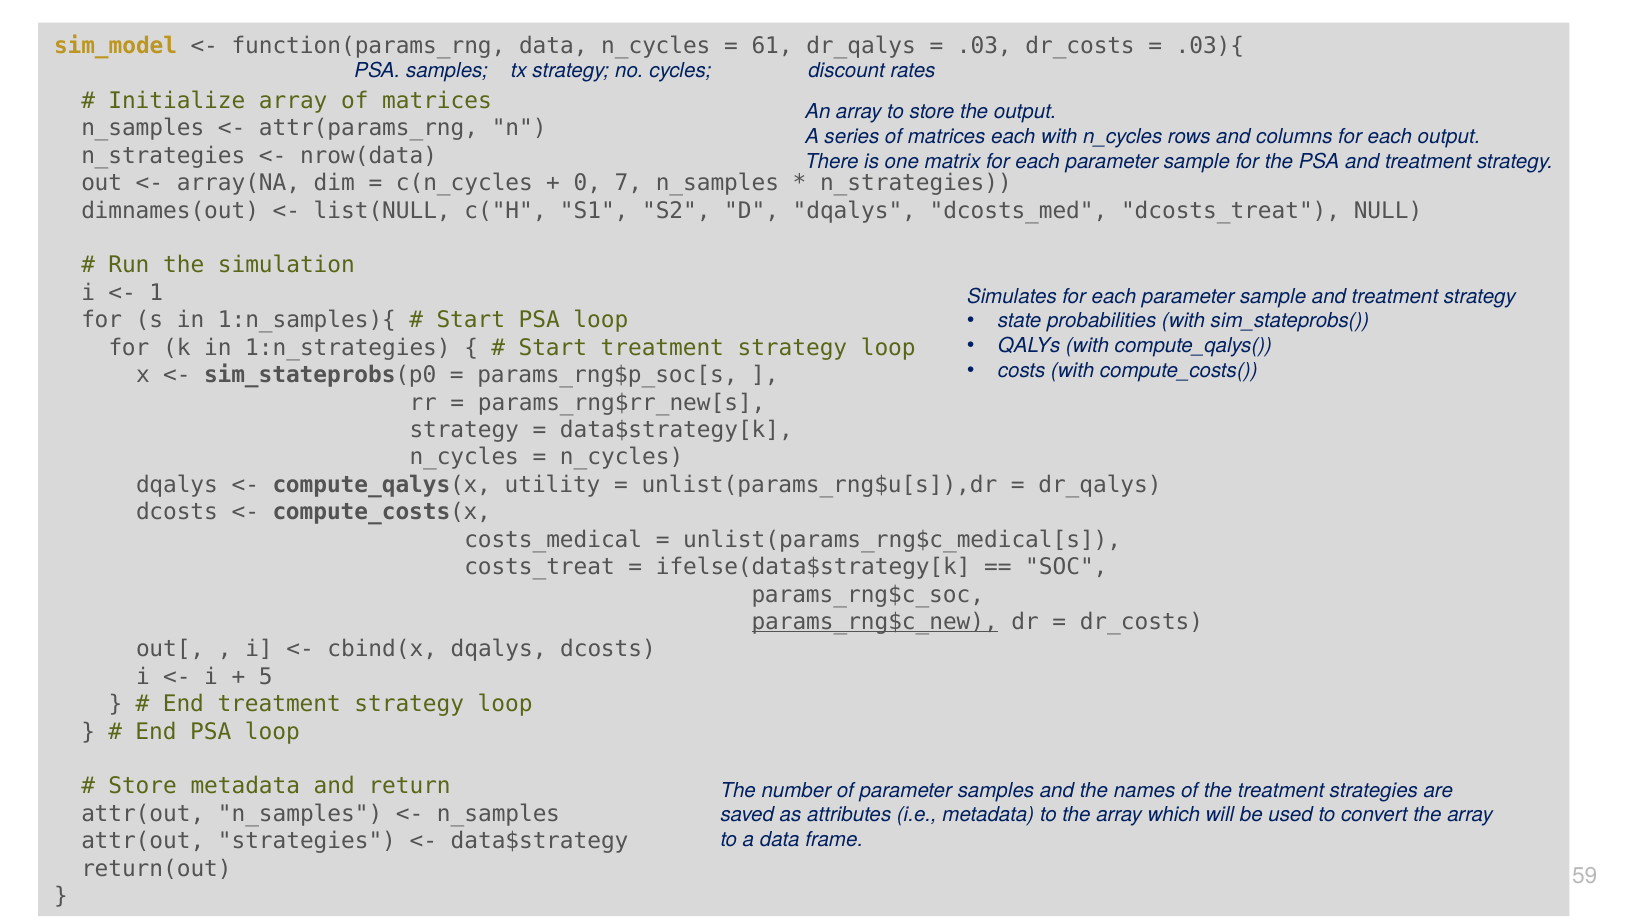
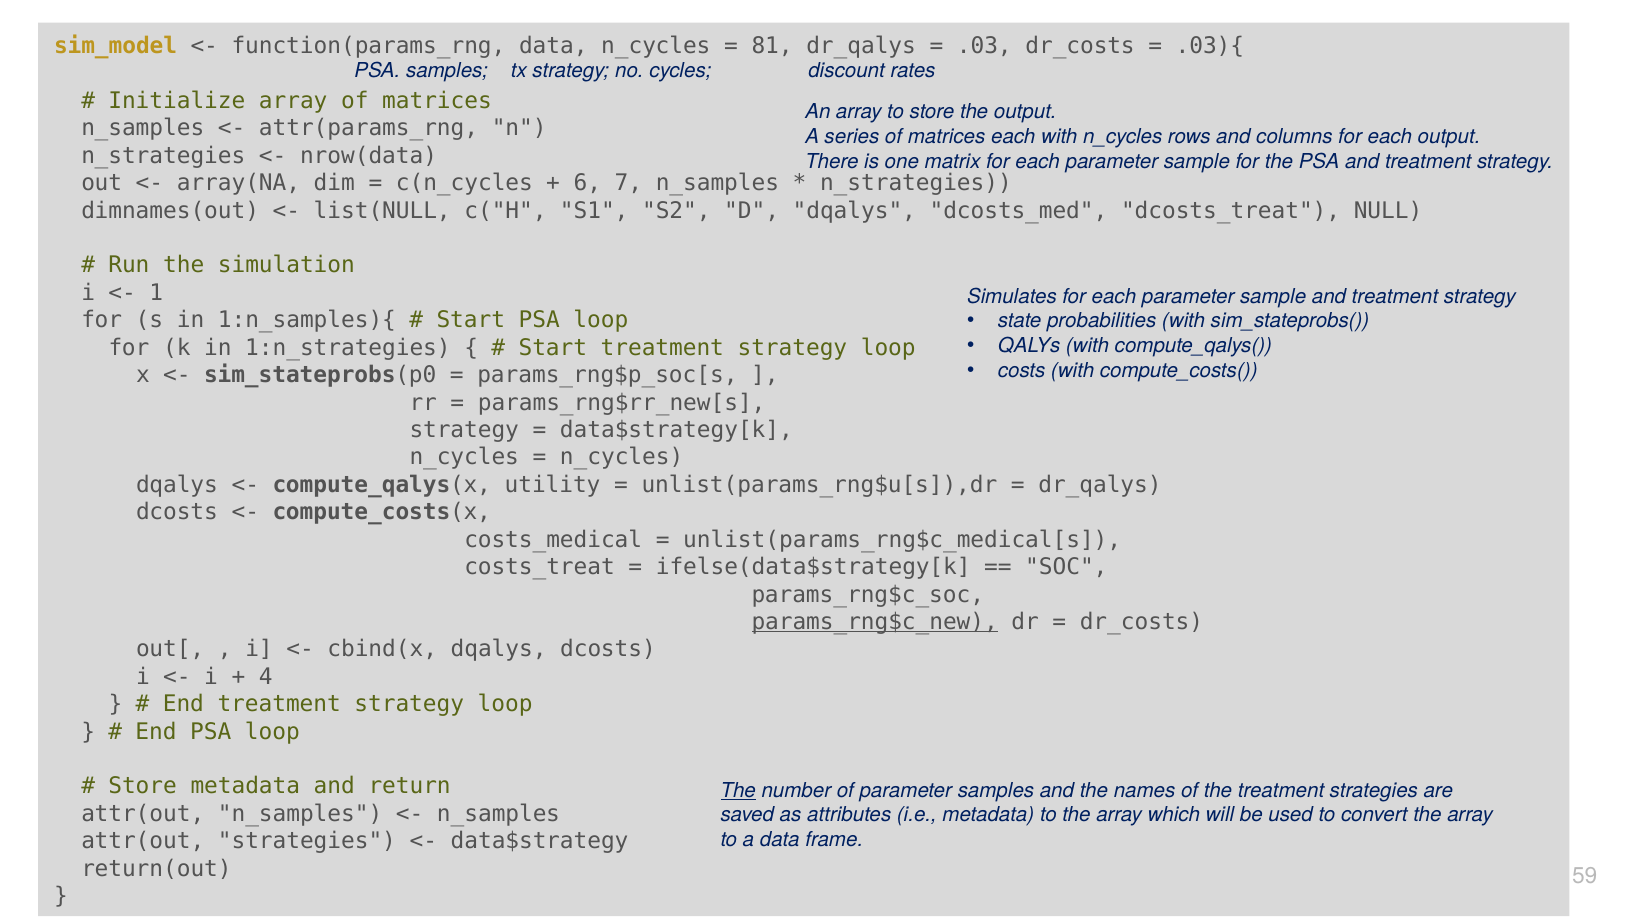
61: 61 -> 81 (772, 46)
0: 0 -> 6 (587, 183)
5: 5 -> 4 (266, 676)
The underline: none -> present (738, 790)
